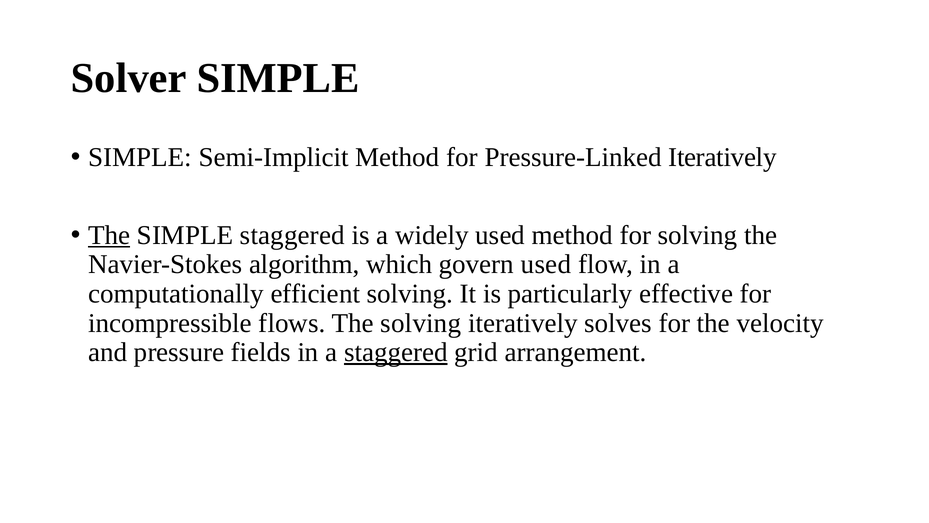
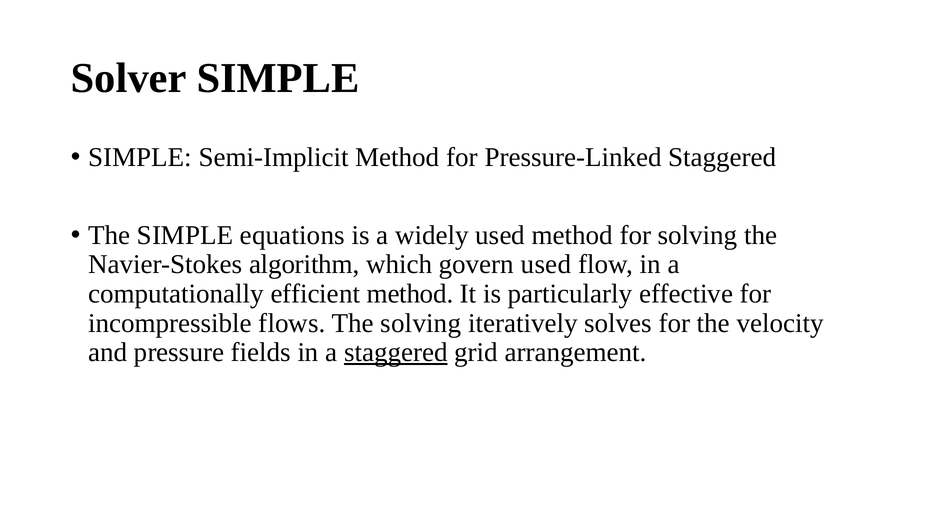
Pressure-Linked Iteratively: Iteratively -> Staggered (722, 157)
The underline: present -> none (109, 235)
SIMPLE staggered: staggered -> equations (292, 235)
efficient solving: solving -> method (410, 294)
